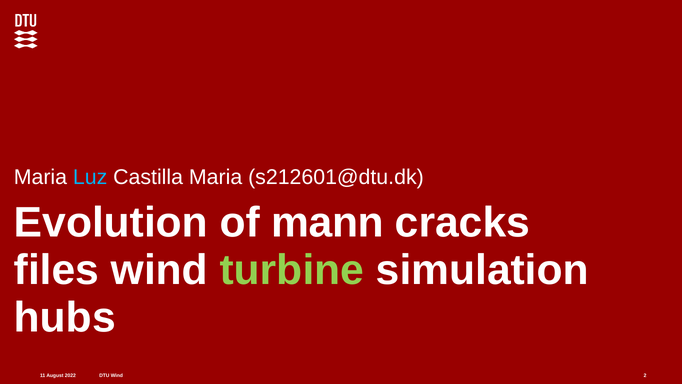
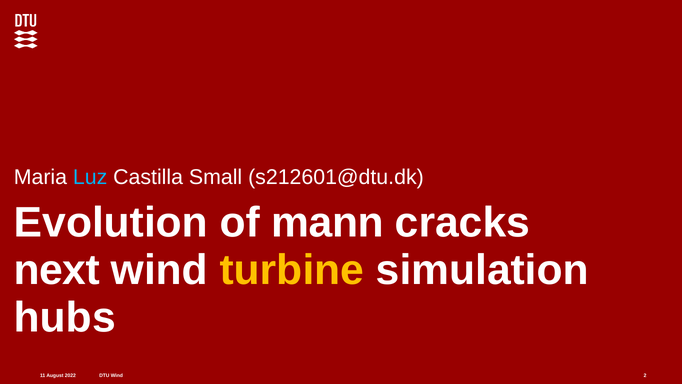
Castilla Maria: Maria -> Small (216, 177)
files: files -> next (57, 270)
turbine colour: light green -> yellow (292, 270)
